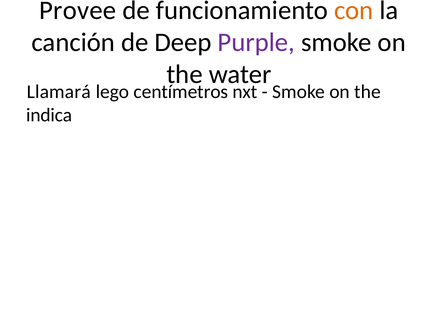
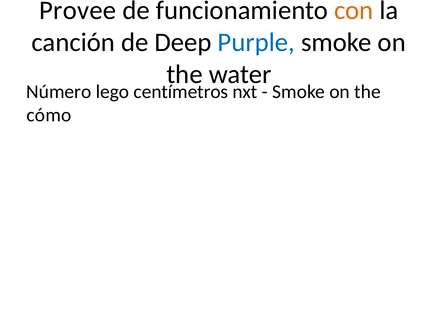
Purple colour: purple -> blue (256, 42)
Llamará: Llamará -> Número (59, 92)
indica: indica -> cómo (49, 115)
